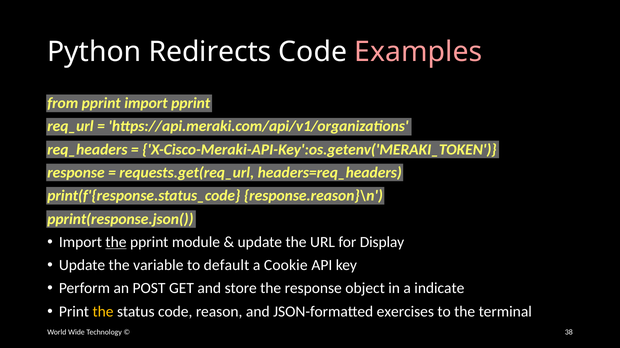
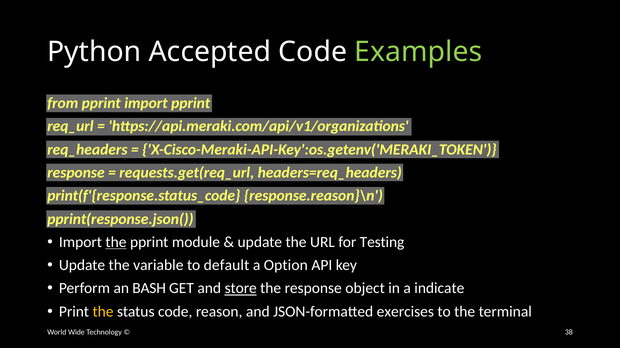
Redirects: Redirects -> Accepted (210, 52)
Examples colour: pink -> light green (418, 52)
Display: Display -> Testing (382, 243)
Cookie: Cookie -> Option (286, 266)
POST: POST -> BASH (149, 289)
store underline: none -> present (241, 289)
